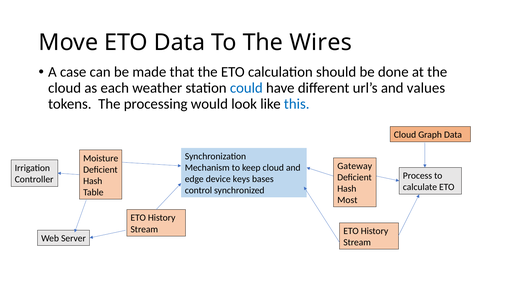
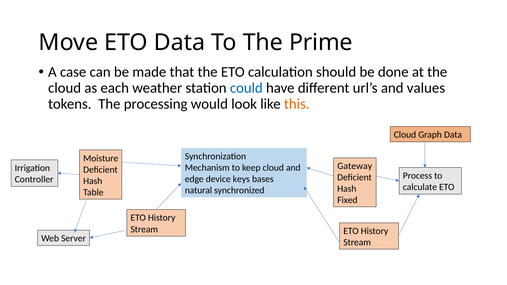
Wires: Wires -> Prime (321, 43)
this colour: blue -> orange (297, 104)
control: control -> natural (198, 191)
Most: Most -> Fixed (347, 200)
